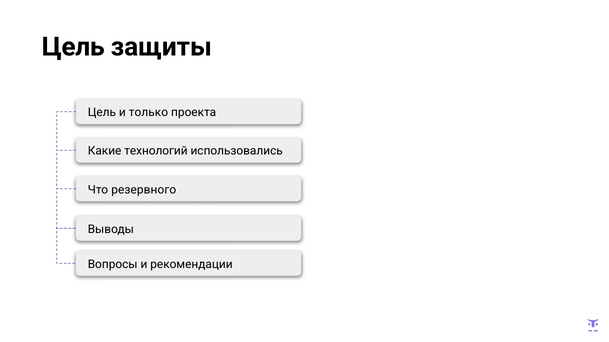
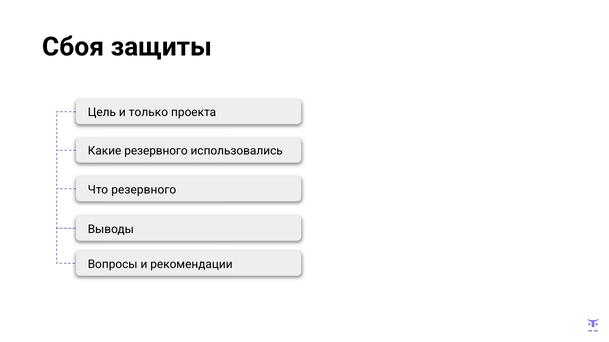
Цель: Цель -> Сбоя (73, 47)
Какие технологий: технологий -> резервного (156, 151)
